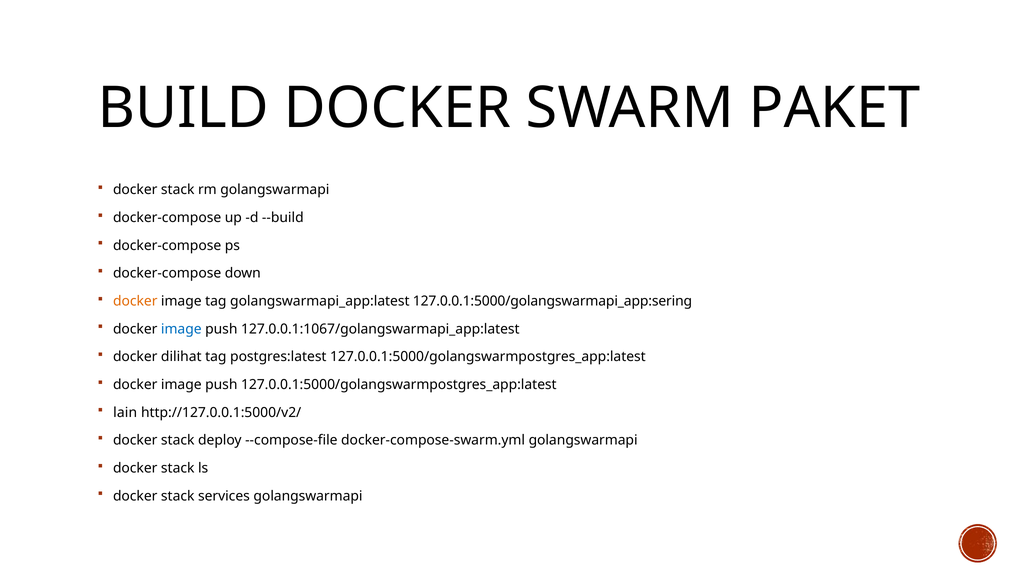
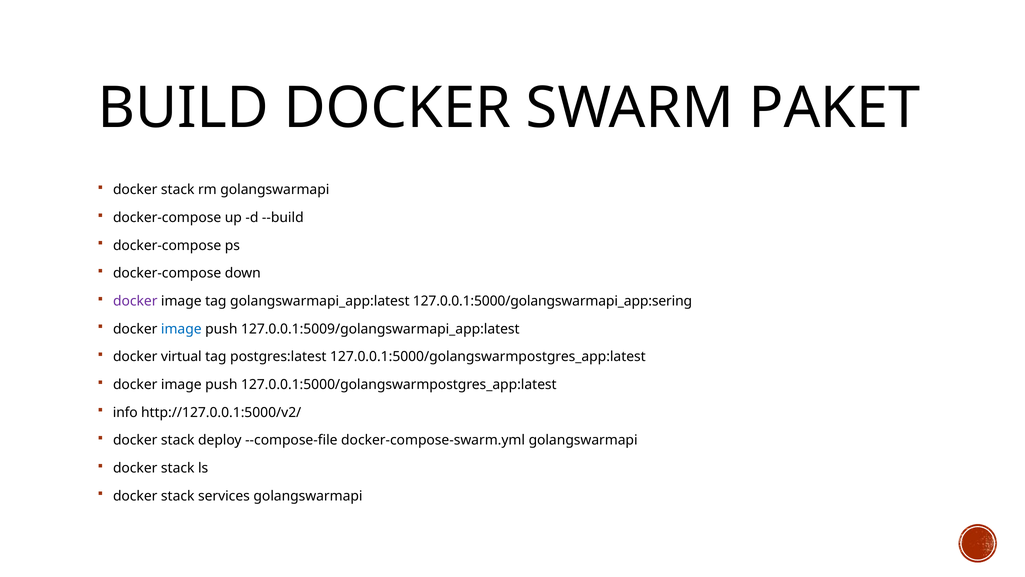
docker colour: orange -> purple (135, 301)
127.0.0.1:1067/golangswarmapi_app:latest: 127.0.0.1:1067/golangswarmapi_app:latest -> 127.0.0.1:5009/golangswarmapi_app:latest (380, 329)
dilihat: dilihat -> virtual (181, 357)
lain: lain -> info (125, 412)
